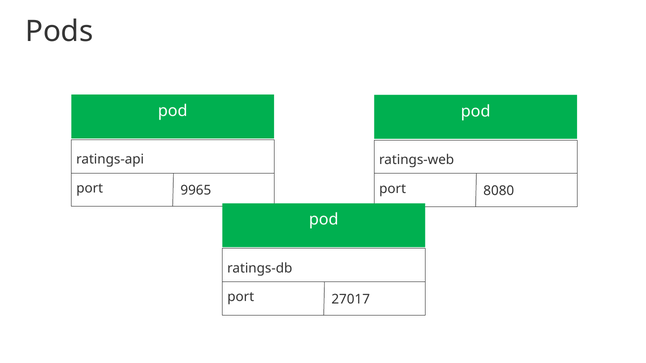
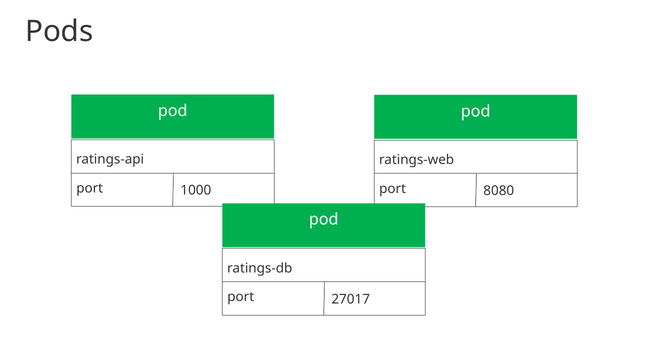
9965: 9965 -> 1000 (196, 191)
